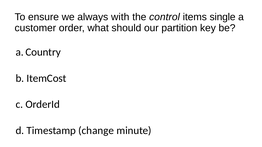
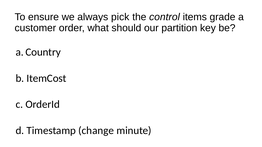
with: with -> pick (120, 17)
single: single -> grade (223, 17)
